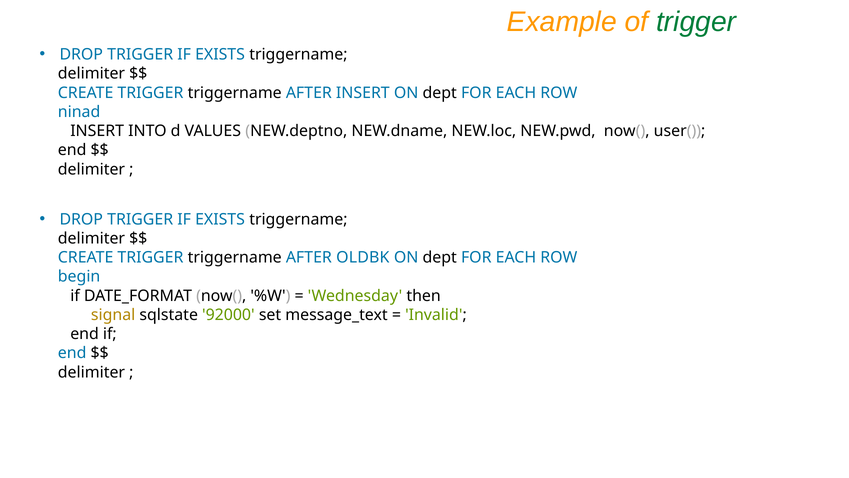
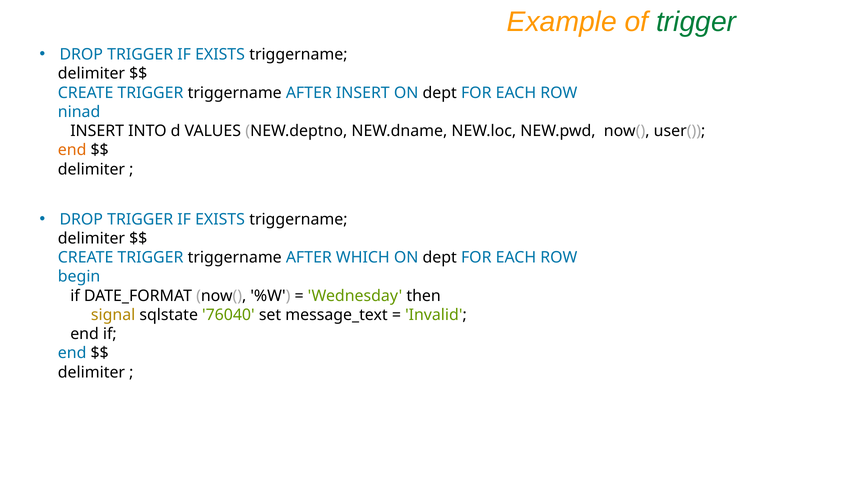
end colour: black -> orange (72, 150)
OLDBK: OLDBK -> WHICH (363, 257)
92000: 92000 -> 76040 (228, 315)
